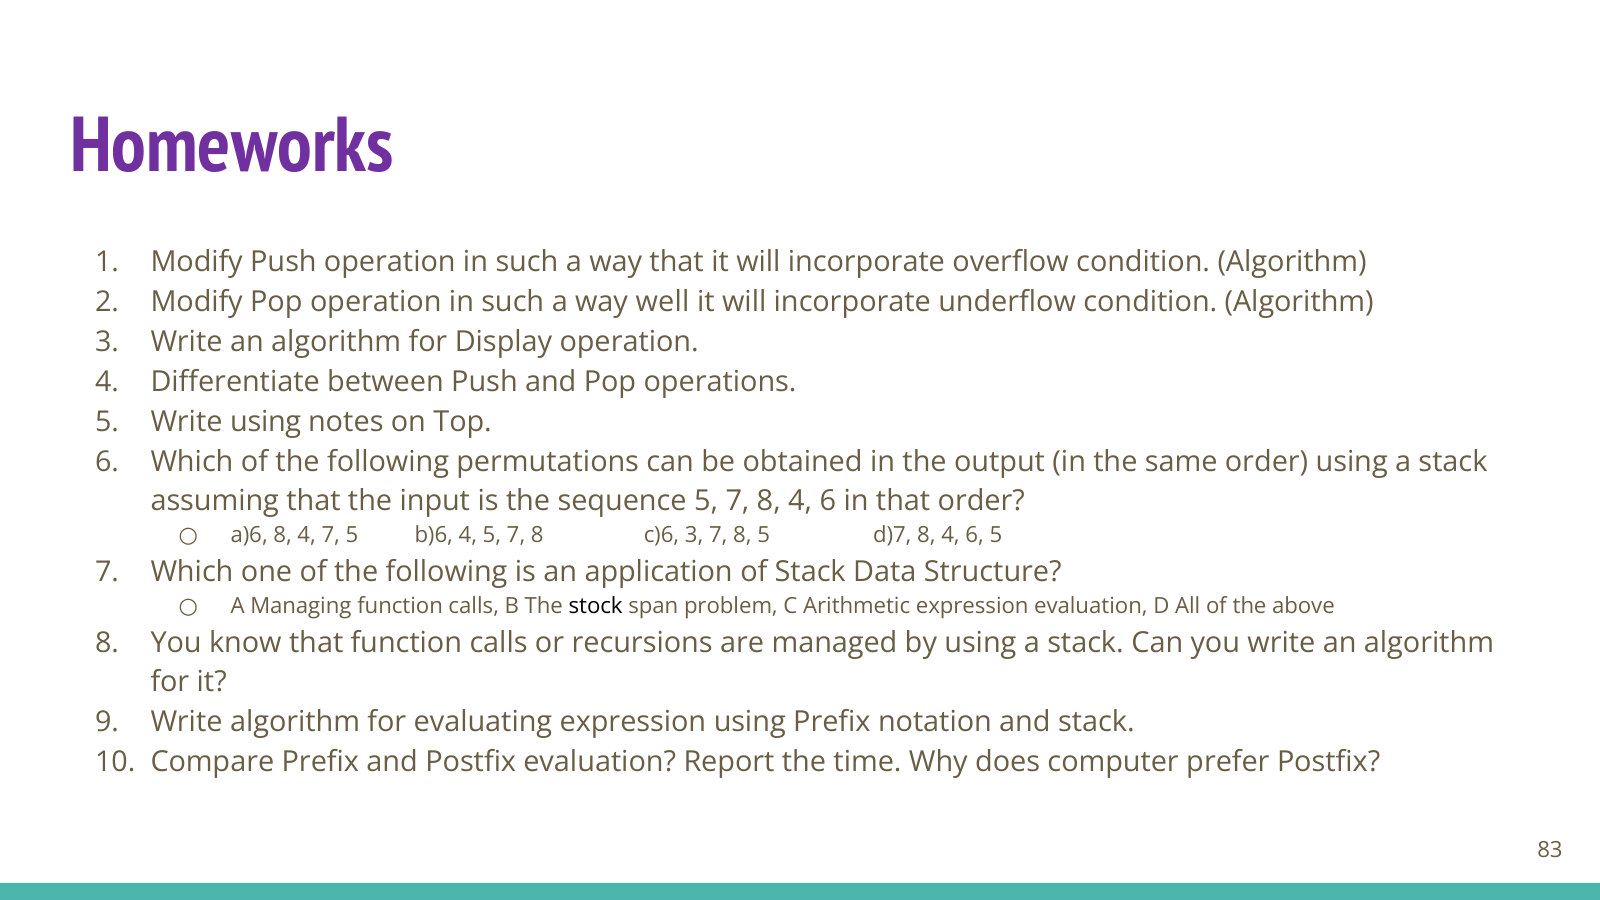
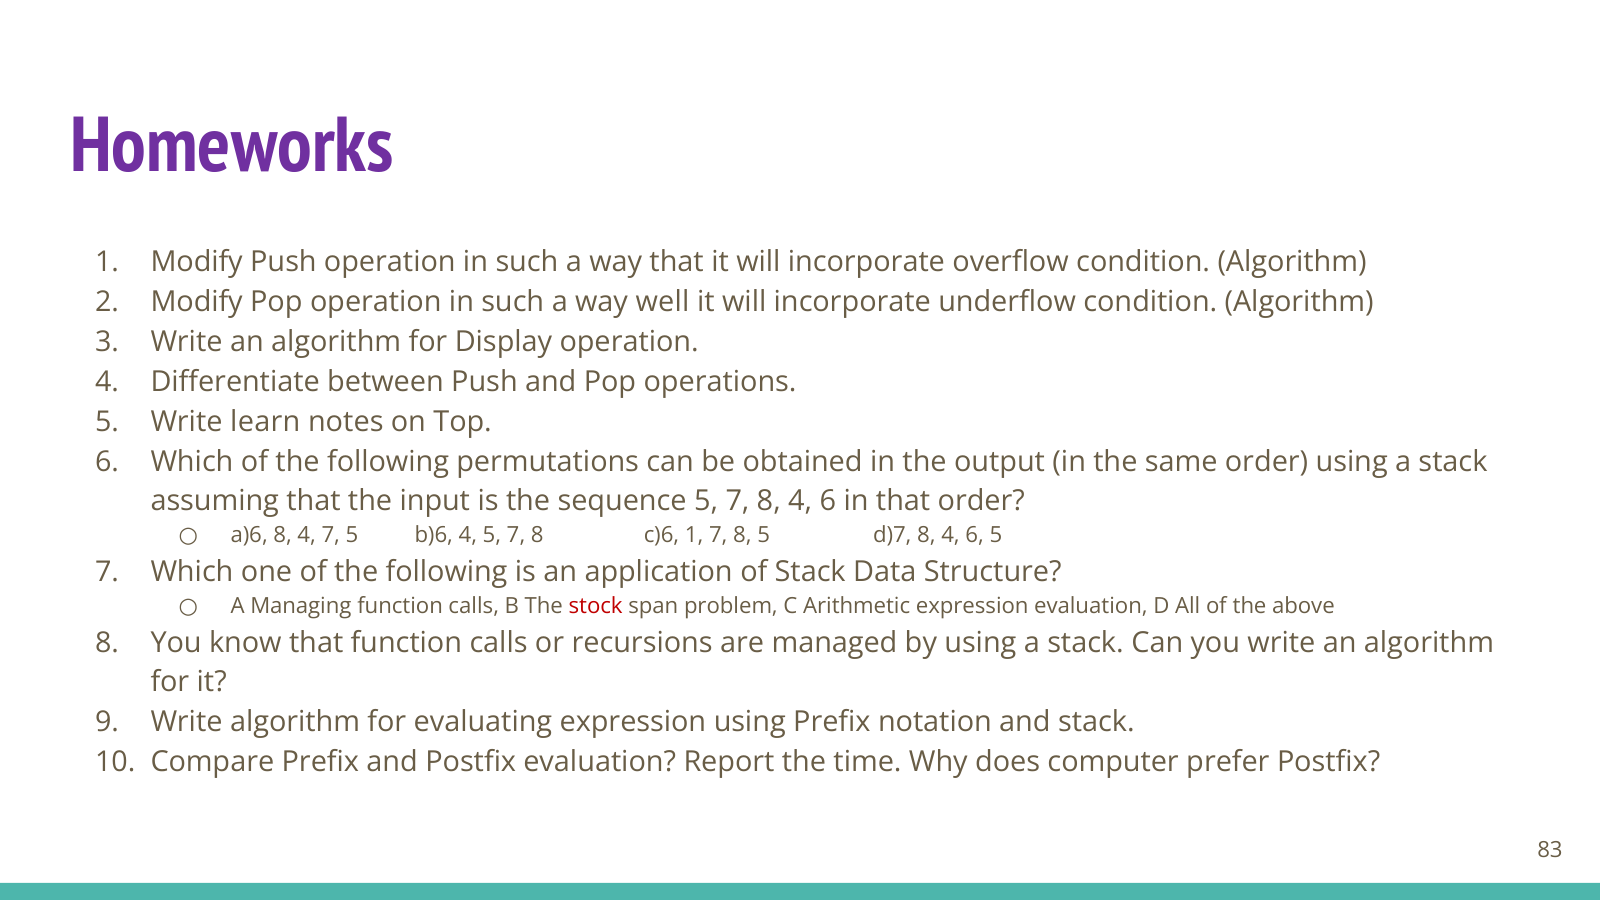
Write using: using -> learn (265, 422)
c)6 3: 3 -> 1 (694, 536)
stock colour: black -> red (596, 606)
